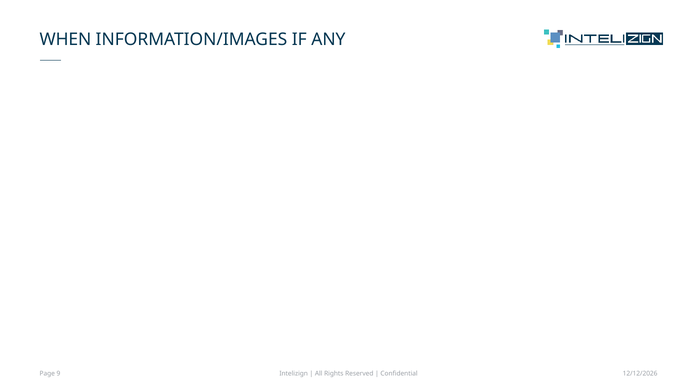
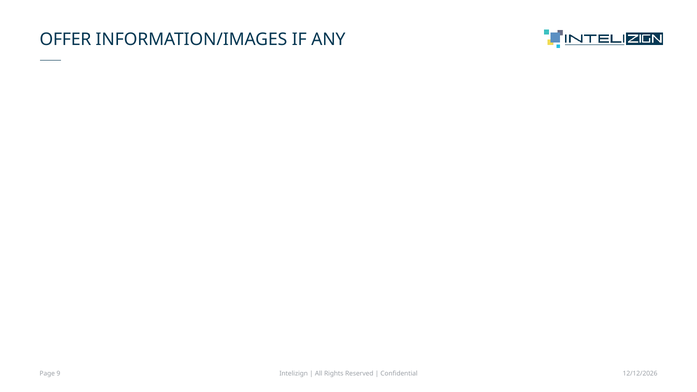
WHEN: WHEN -> OFFER (65, 39)
